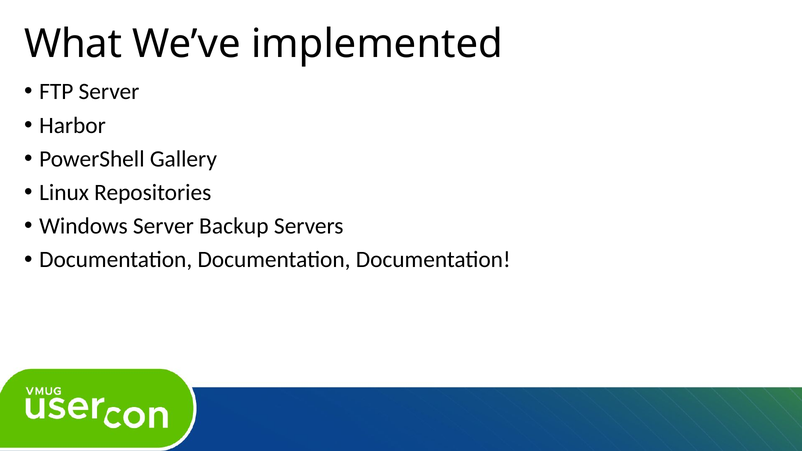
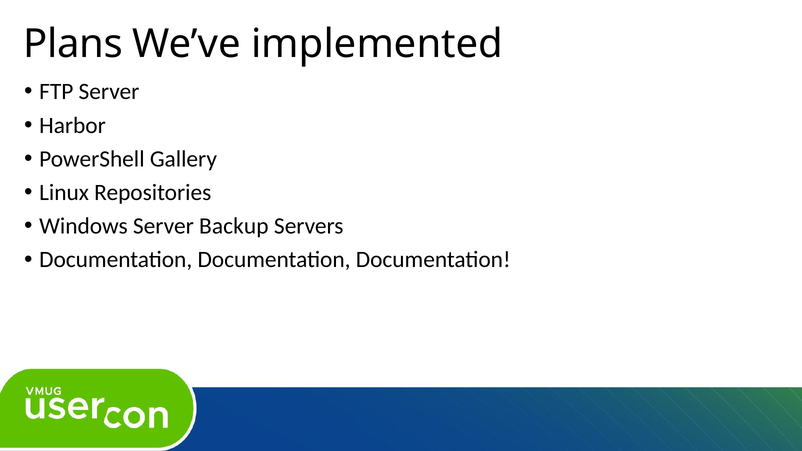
What: What -> Plans (73, 44)
